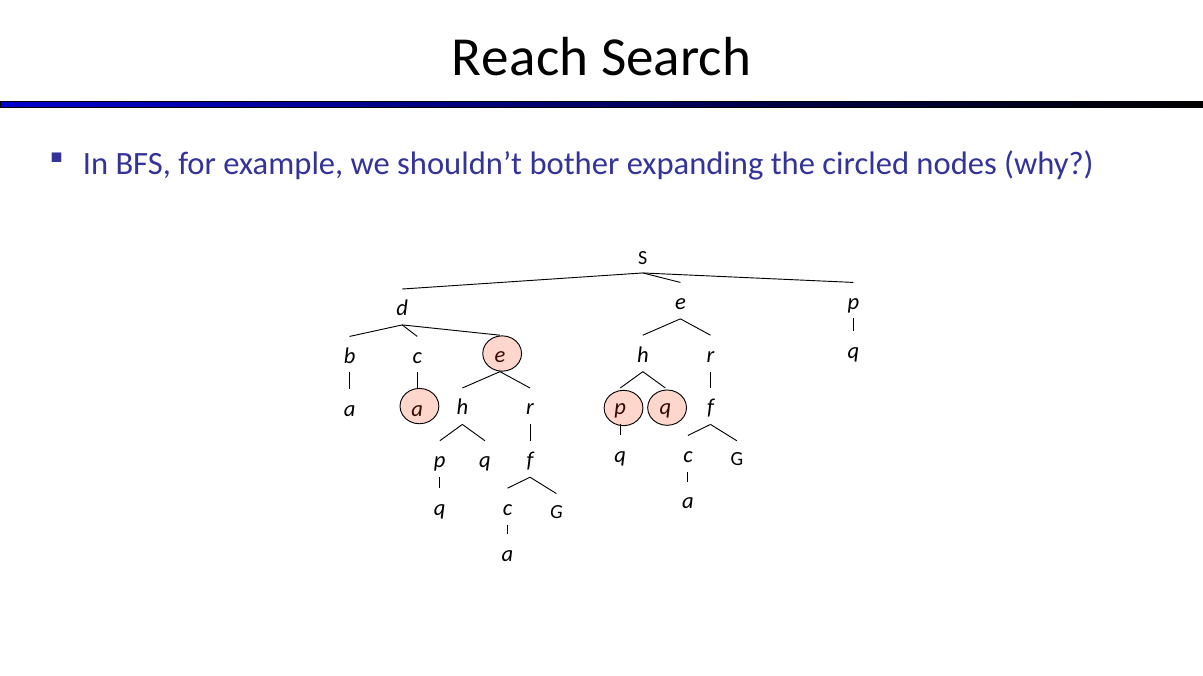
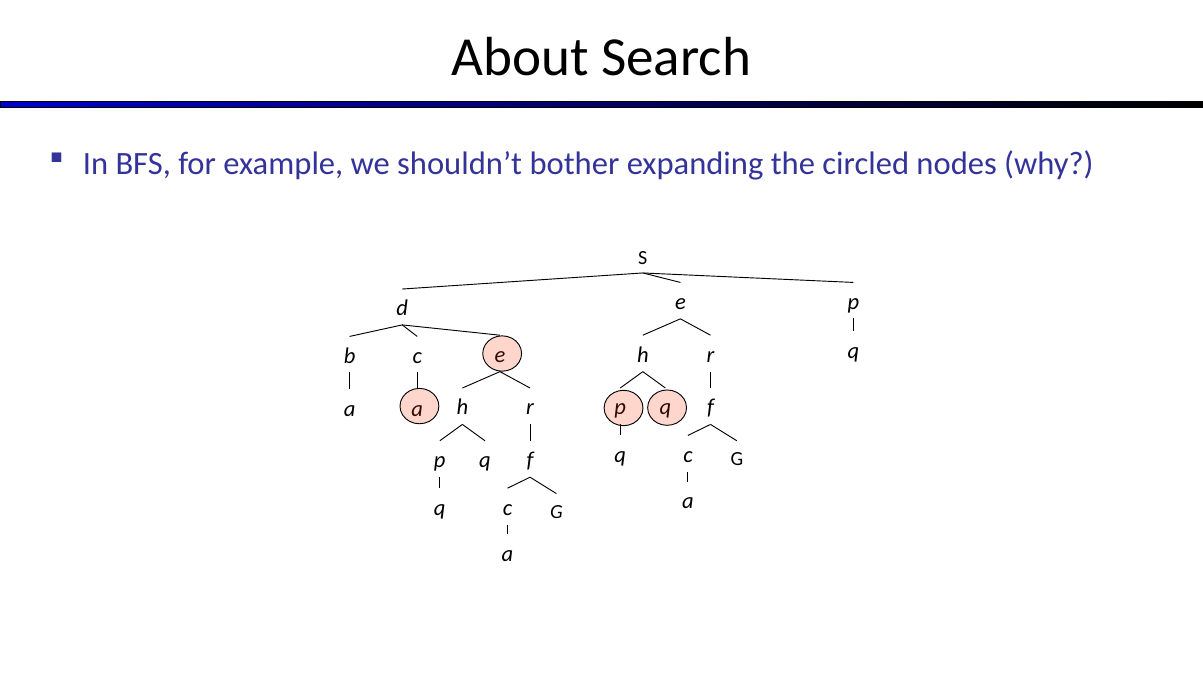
Reach: Reach -> About (520, 58)
